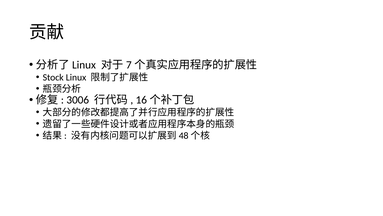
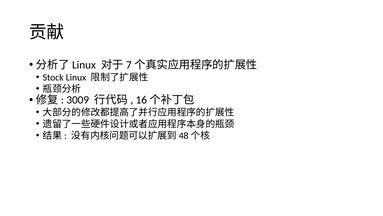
3006: 3006 -> 3009 (78, 100)
